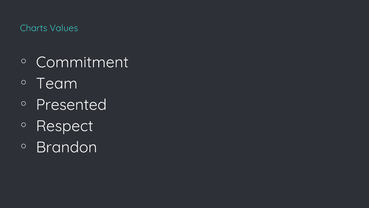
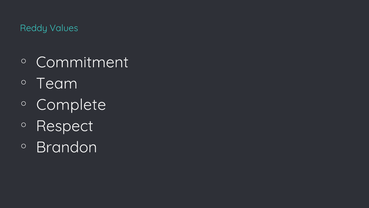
Charts: Charts -> Reddy (34, 28)
Presented: Presented -> Complete (71, 105)
